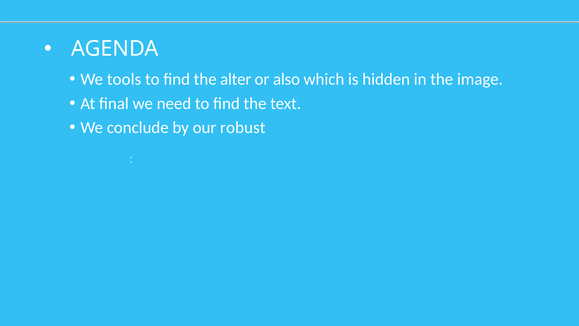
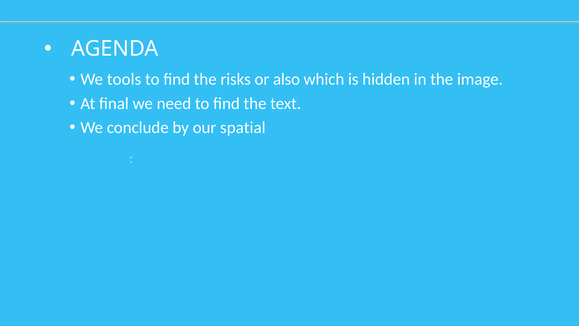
alter: alter -> risks (236, 79)
robust: robust -> spatial (243, 128)
